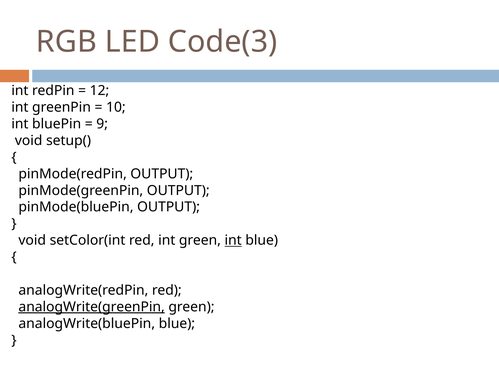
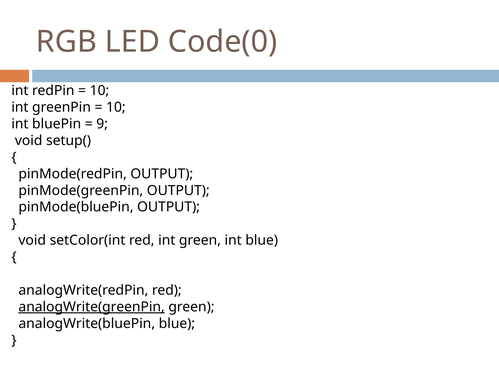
Code(3: Code(3 -> Code(0 (223, 42)
12: 12 -> 10 (99, 91)
int underline: present -> none (233, 241)
